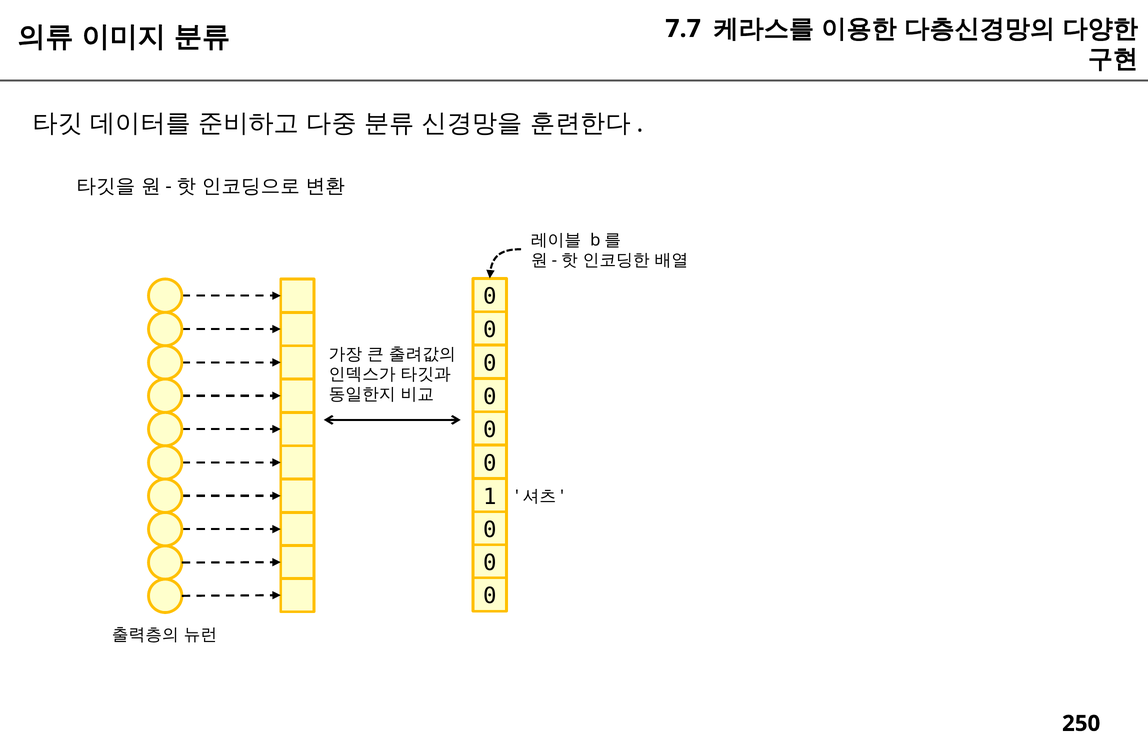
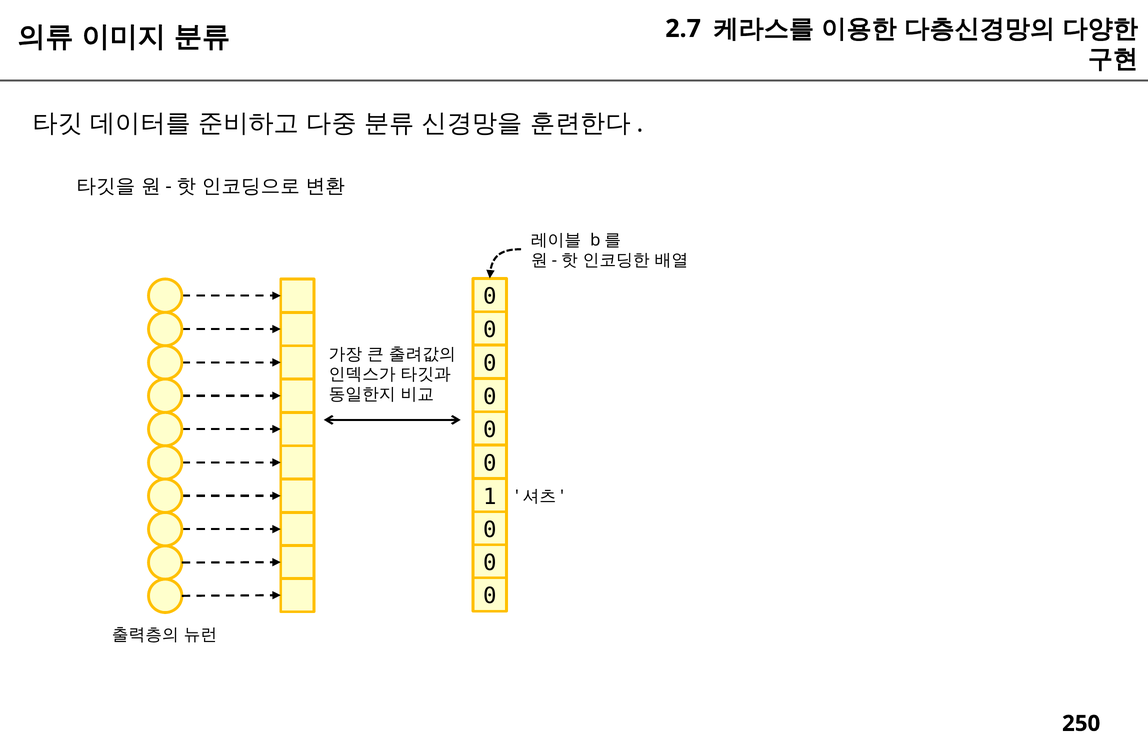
7.7: 7.7 -> 2.7 (683, 29)
